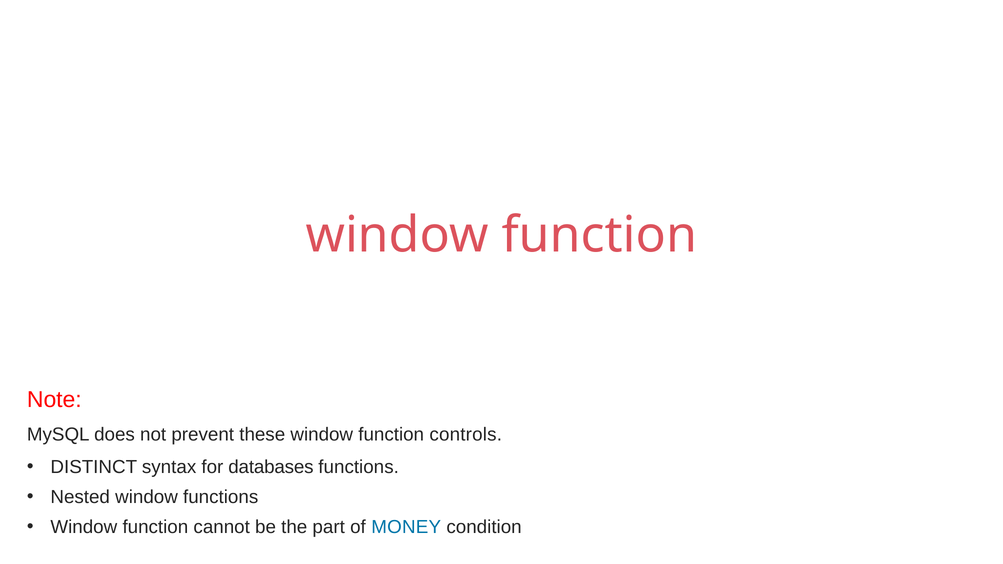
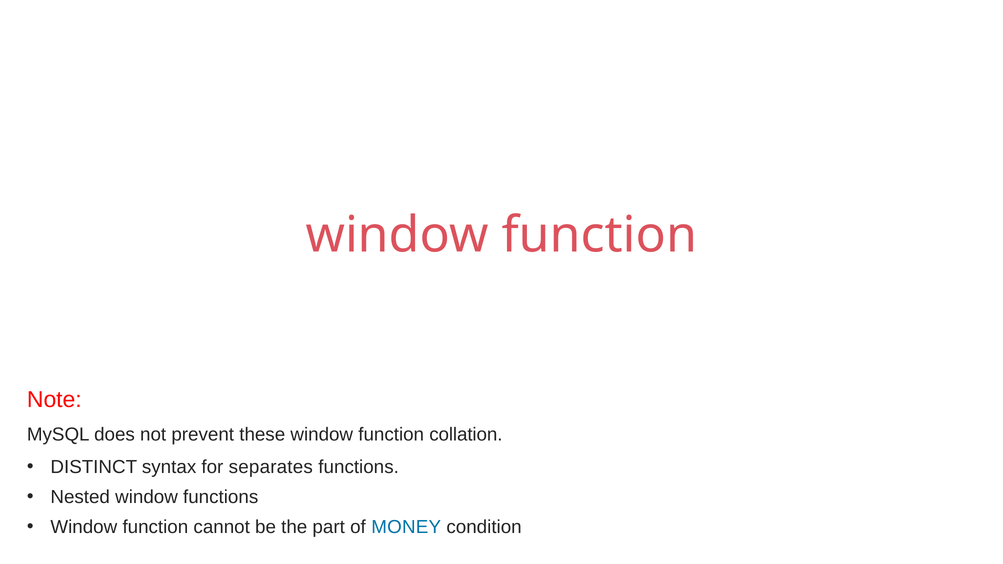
controls: controls -> collation (466, 435)
databases: databases -> separates (271, 467)
